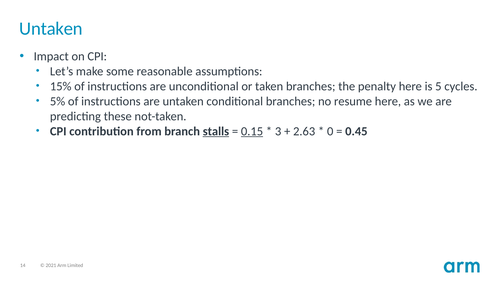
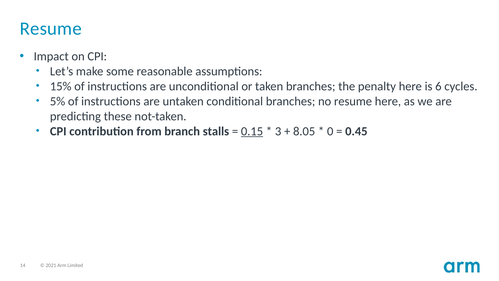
Untaken: Untaken -> Resume (51, 29)
5: 5 -> 6 (438, 86)
stalls underline: present -> none (216, 131)
2.63: 2.63 -> 8.05 (304, 131)
